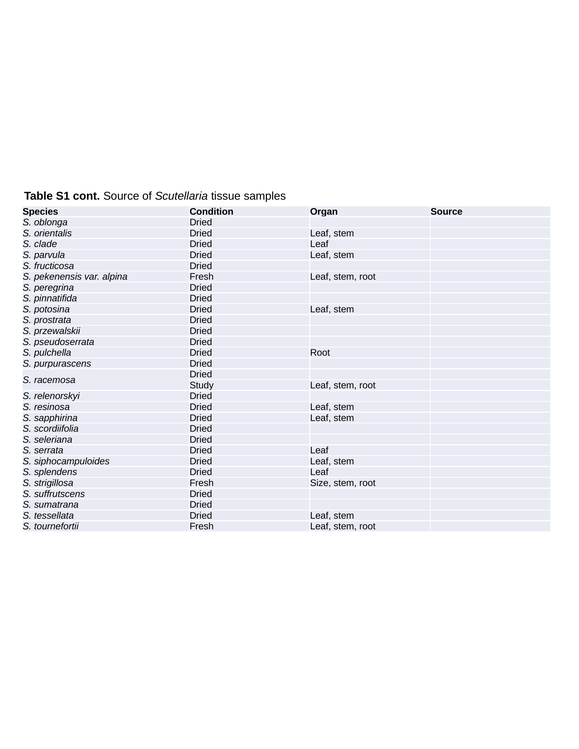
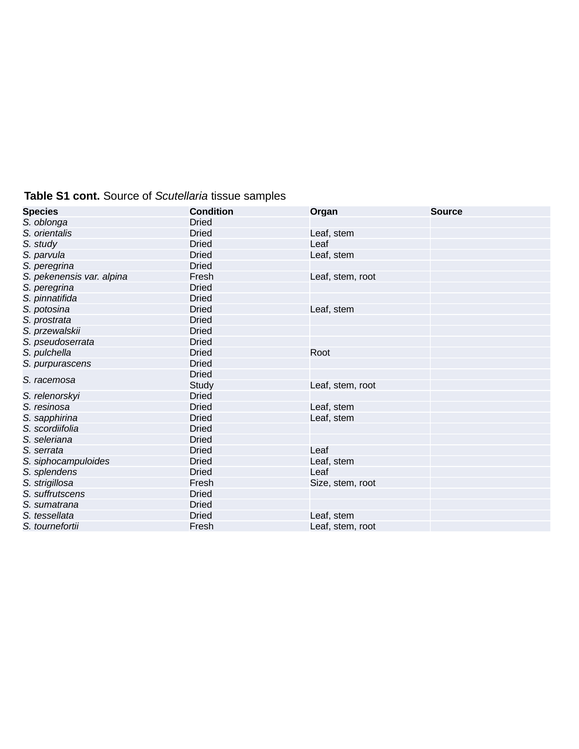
S clade: clade -> study (46, 244)
fructicosa: fructicosa -> peregrina (54, 266)
